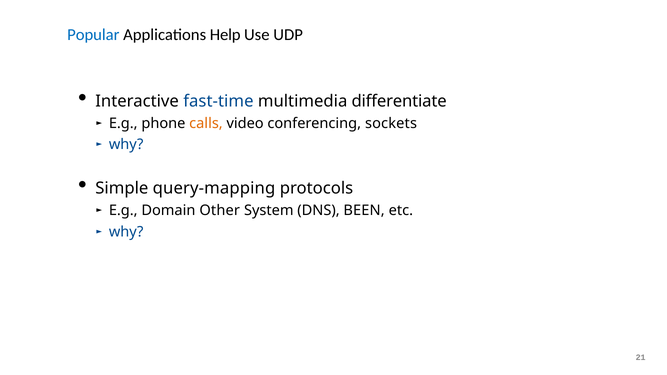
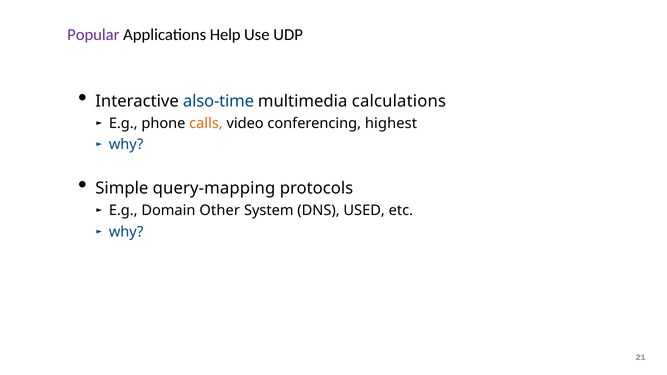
Popular colour: blue -> purple (93, 35)
fast-time: fast-time -> also-time (219, 101)
differentiate: differentiate -> calculations (399, 101)
sockets: sockets -> highest (391, 124)
BEEN: BEEN -> USED (364, 211)
